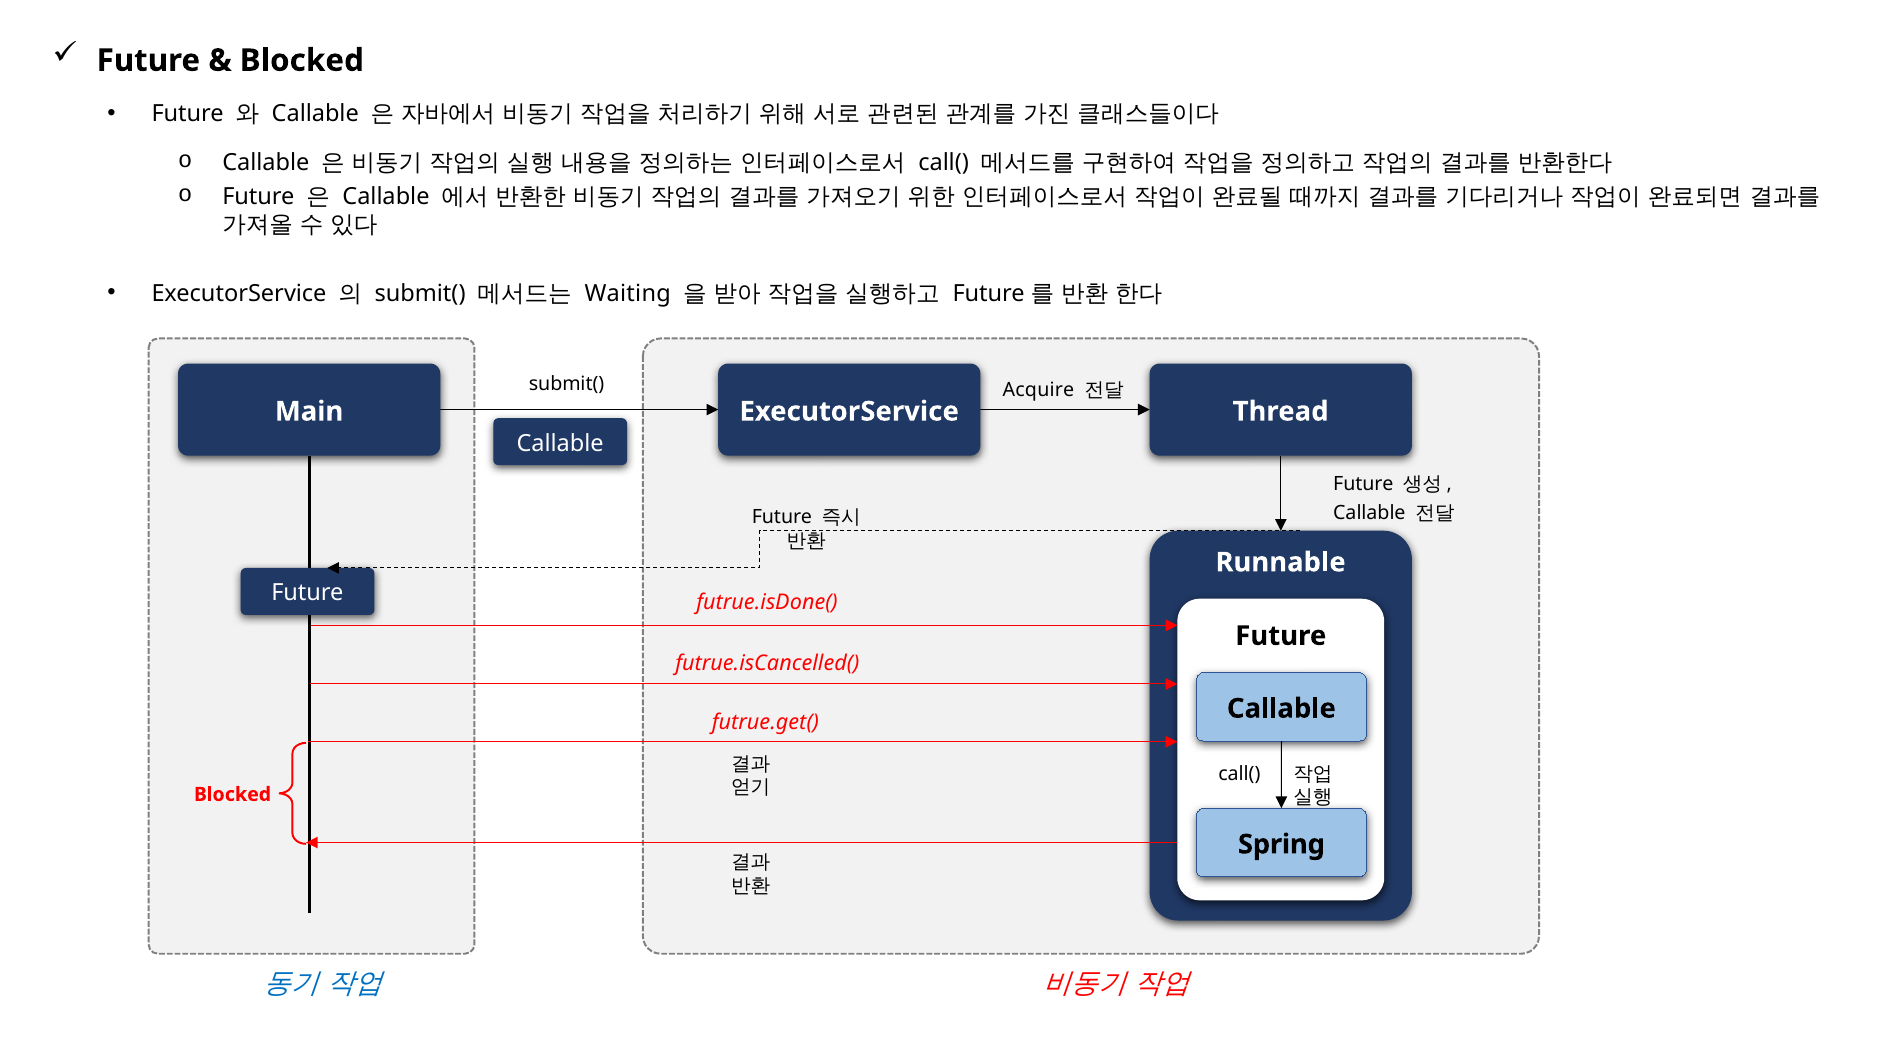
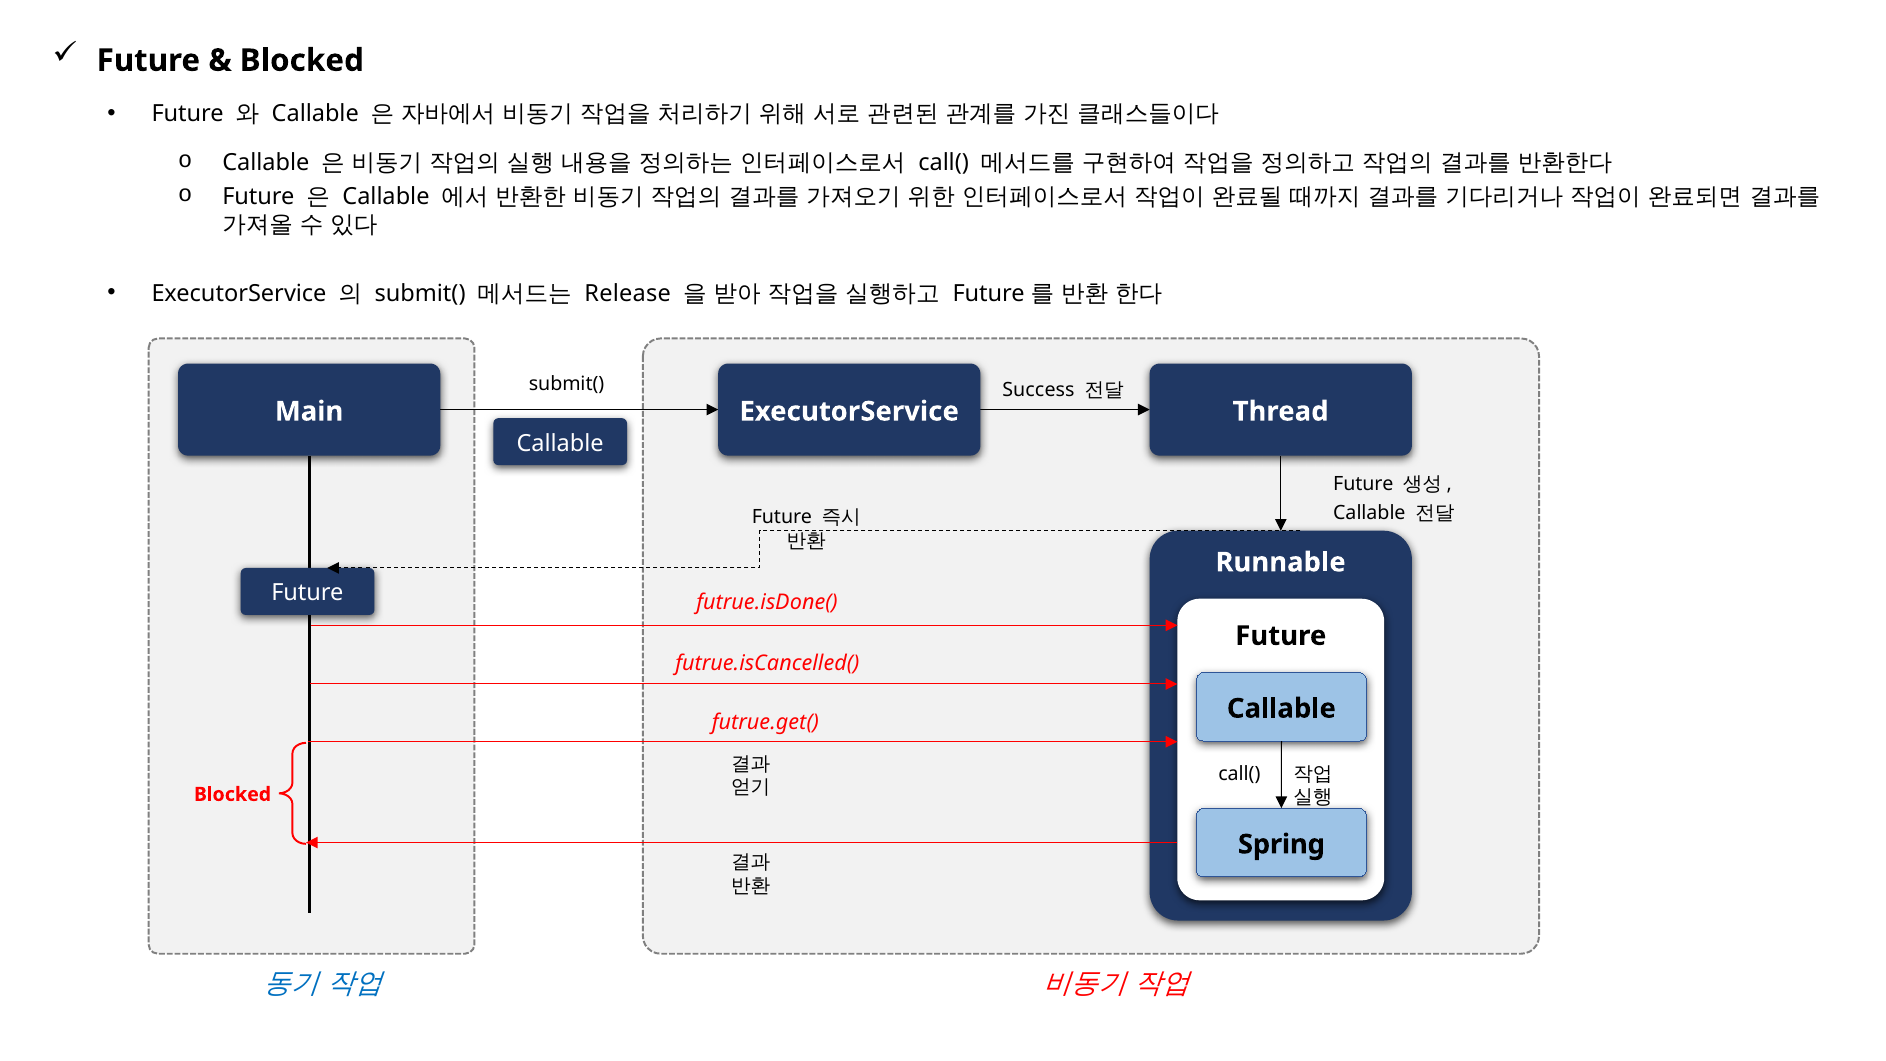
Waiting: Waiting -> Release (628, 293)
Acquire: Acquire -> Success (1038, 390)
